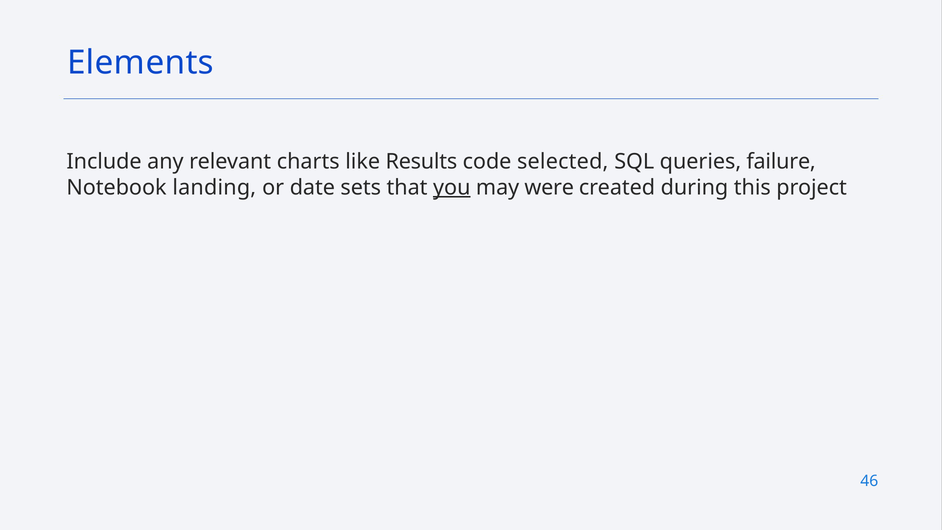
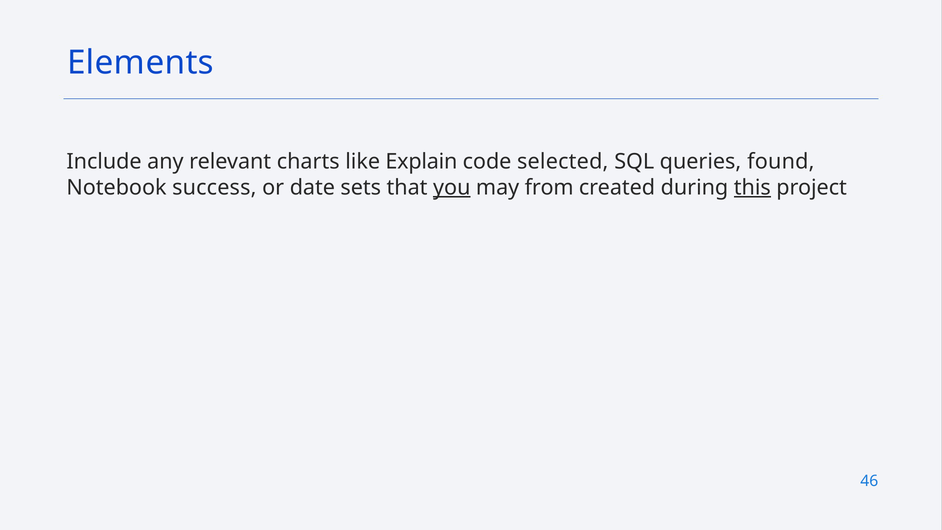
Results: Results -> Explain (421, 162)
failure: failure -> found (781, 162)
landing: landing -> success (214, 187)
were: were -> from (549, 187)
this underline: none -> present (752, 187)
